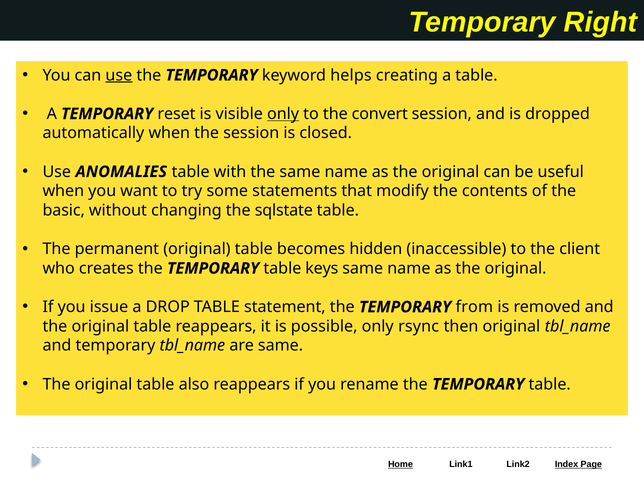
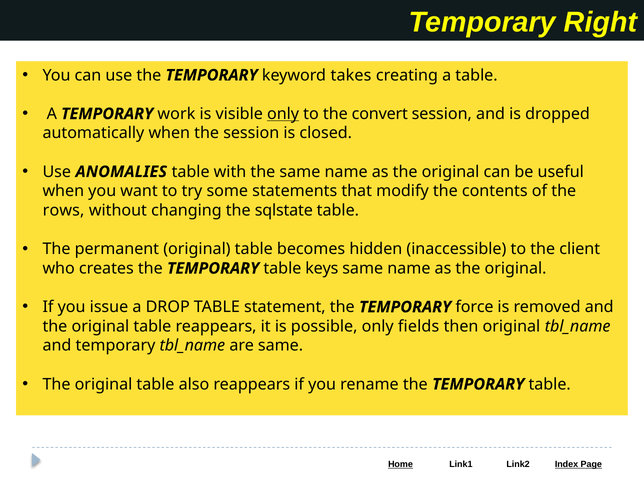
use underline: present -> none (119, 75)
helps: helps -> takes (351, 75)
reset: reset -> work (176, 114)
basic: basic -> rows (64, 210)
from: from -> force (474, 307)
rsync: rsync -> fields (419, 326)
